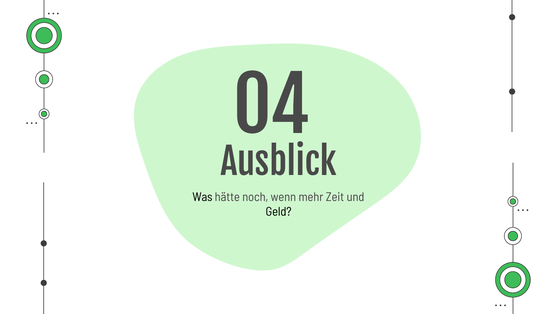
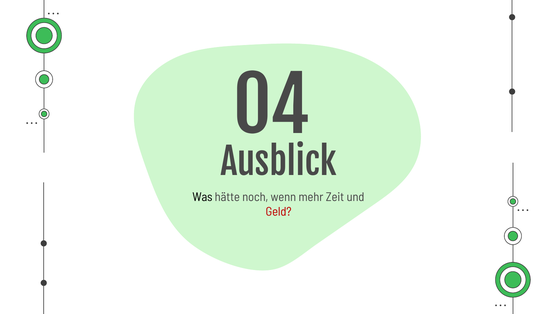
Geld colour: black -> red (279, 211)
